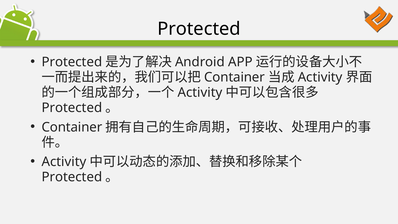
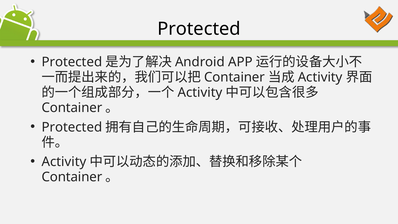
Protected: Protected -> Container (72, 108)
Container: Container -> Protected (72, 127)
Protected: Protected -> Container (72, 177)
